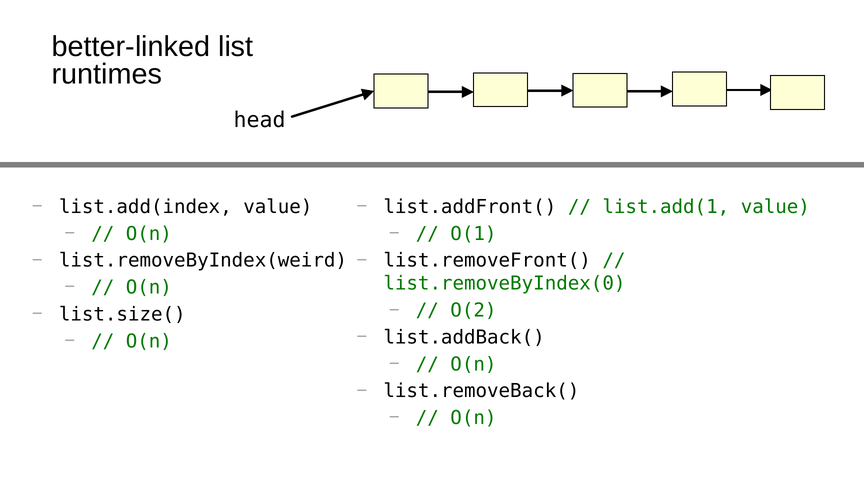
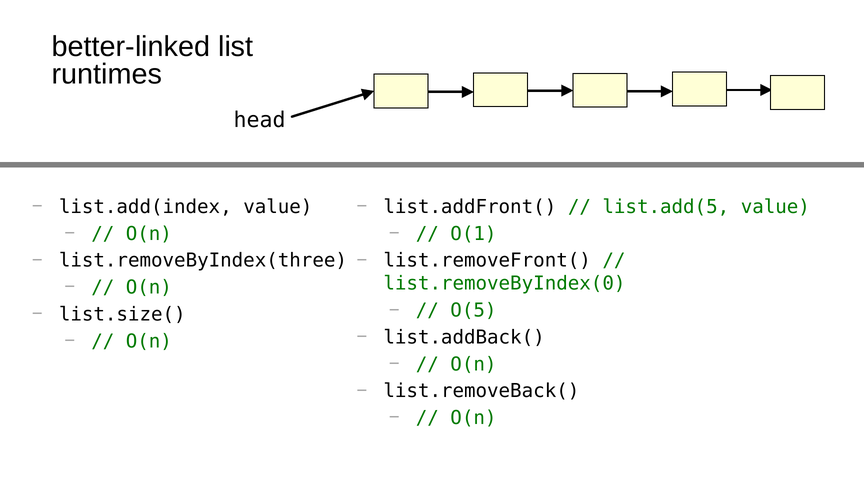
list.add(1: list.add(1 -> list.add(5 (666, 207)
list.removeByIndex(weird: list.removeByIndex(weird -> list.removeByIndex(three (203, 261)
O(2: O(2 -> O(5 (473, 310)
